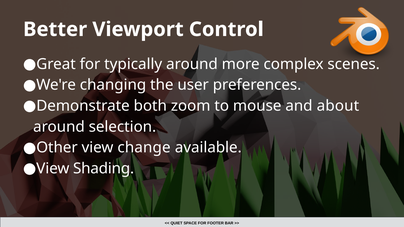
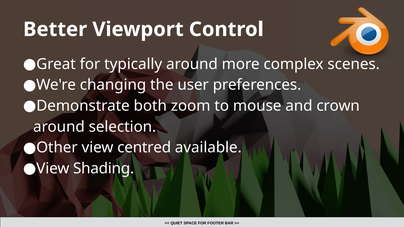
about: about -> crown (338, 106)
change: change -> centred (144, 148)
